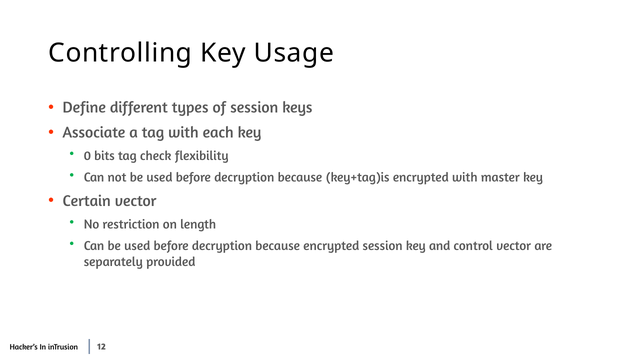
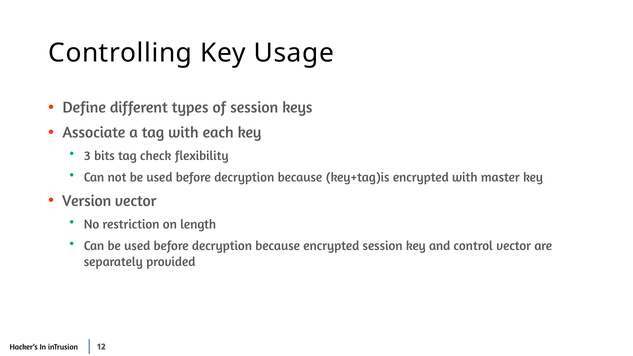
0: 0 -> 3 (87, 156)
Certain: Certain -> Version (87, 201)
